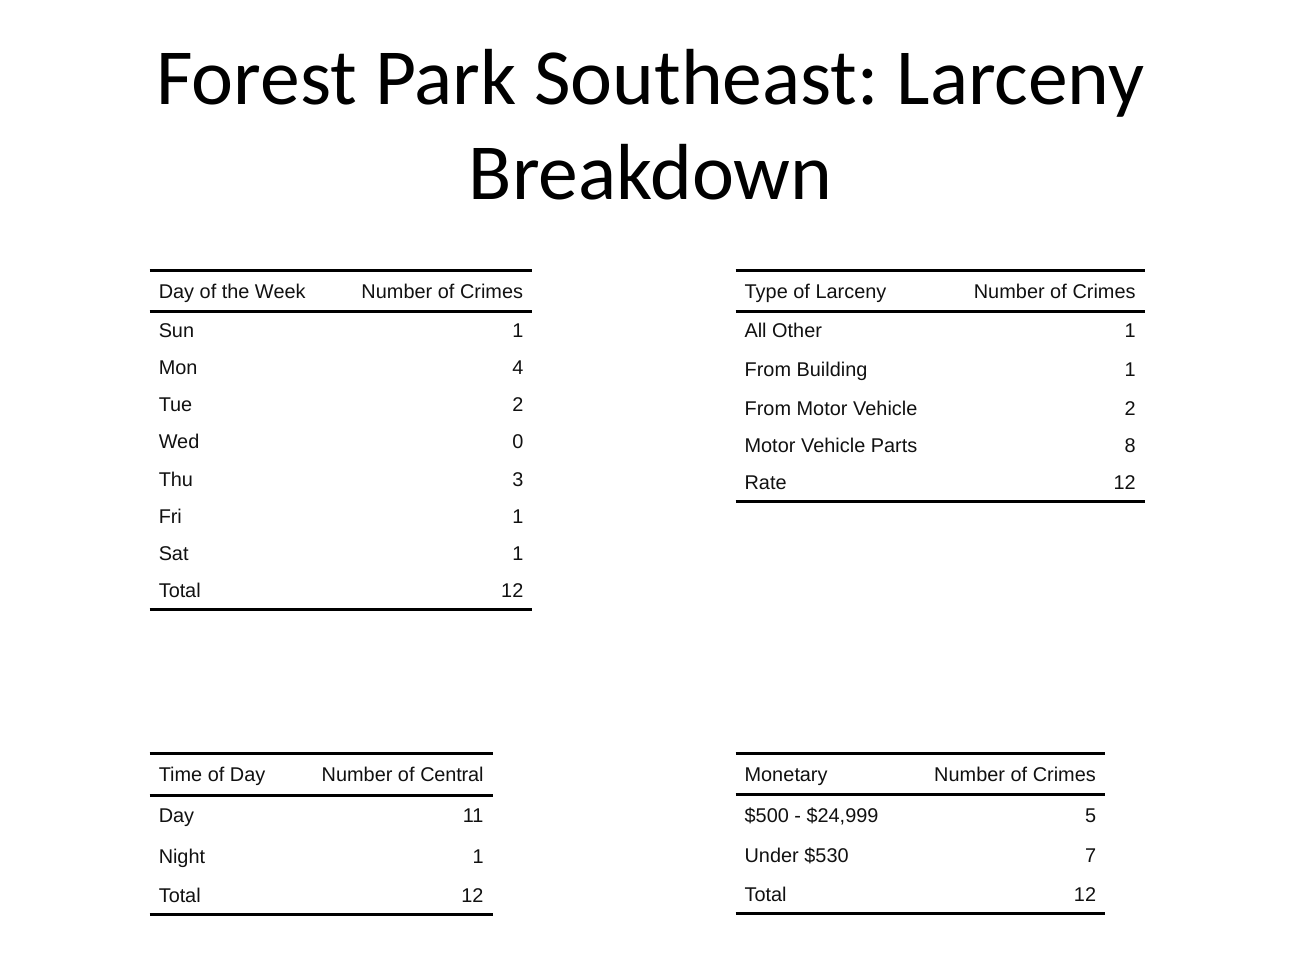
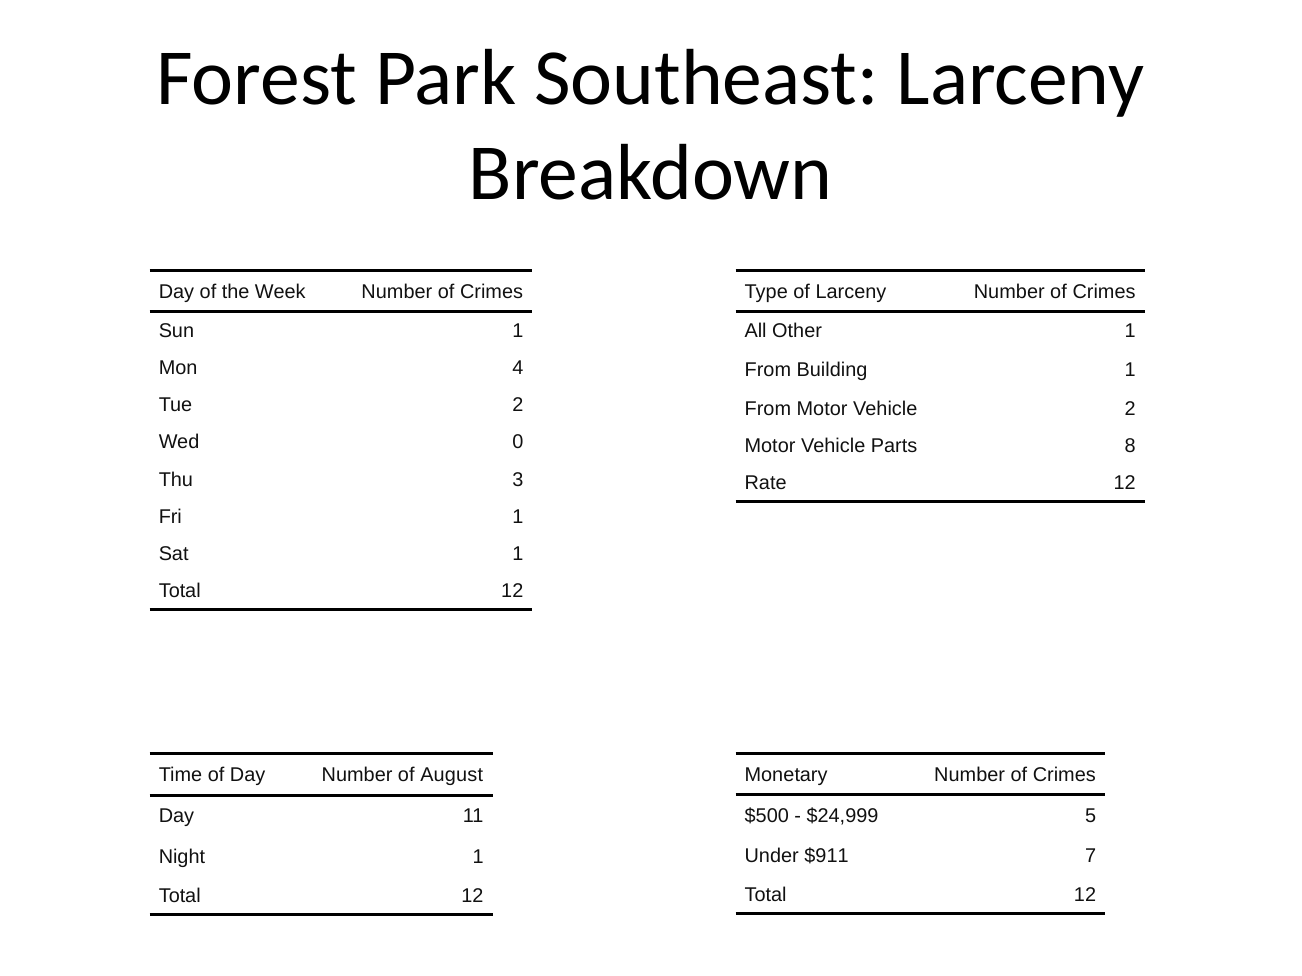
Central: Central -> August (452, 775)
$530: $530 -> $911 (827, 857)
